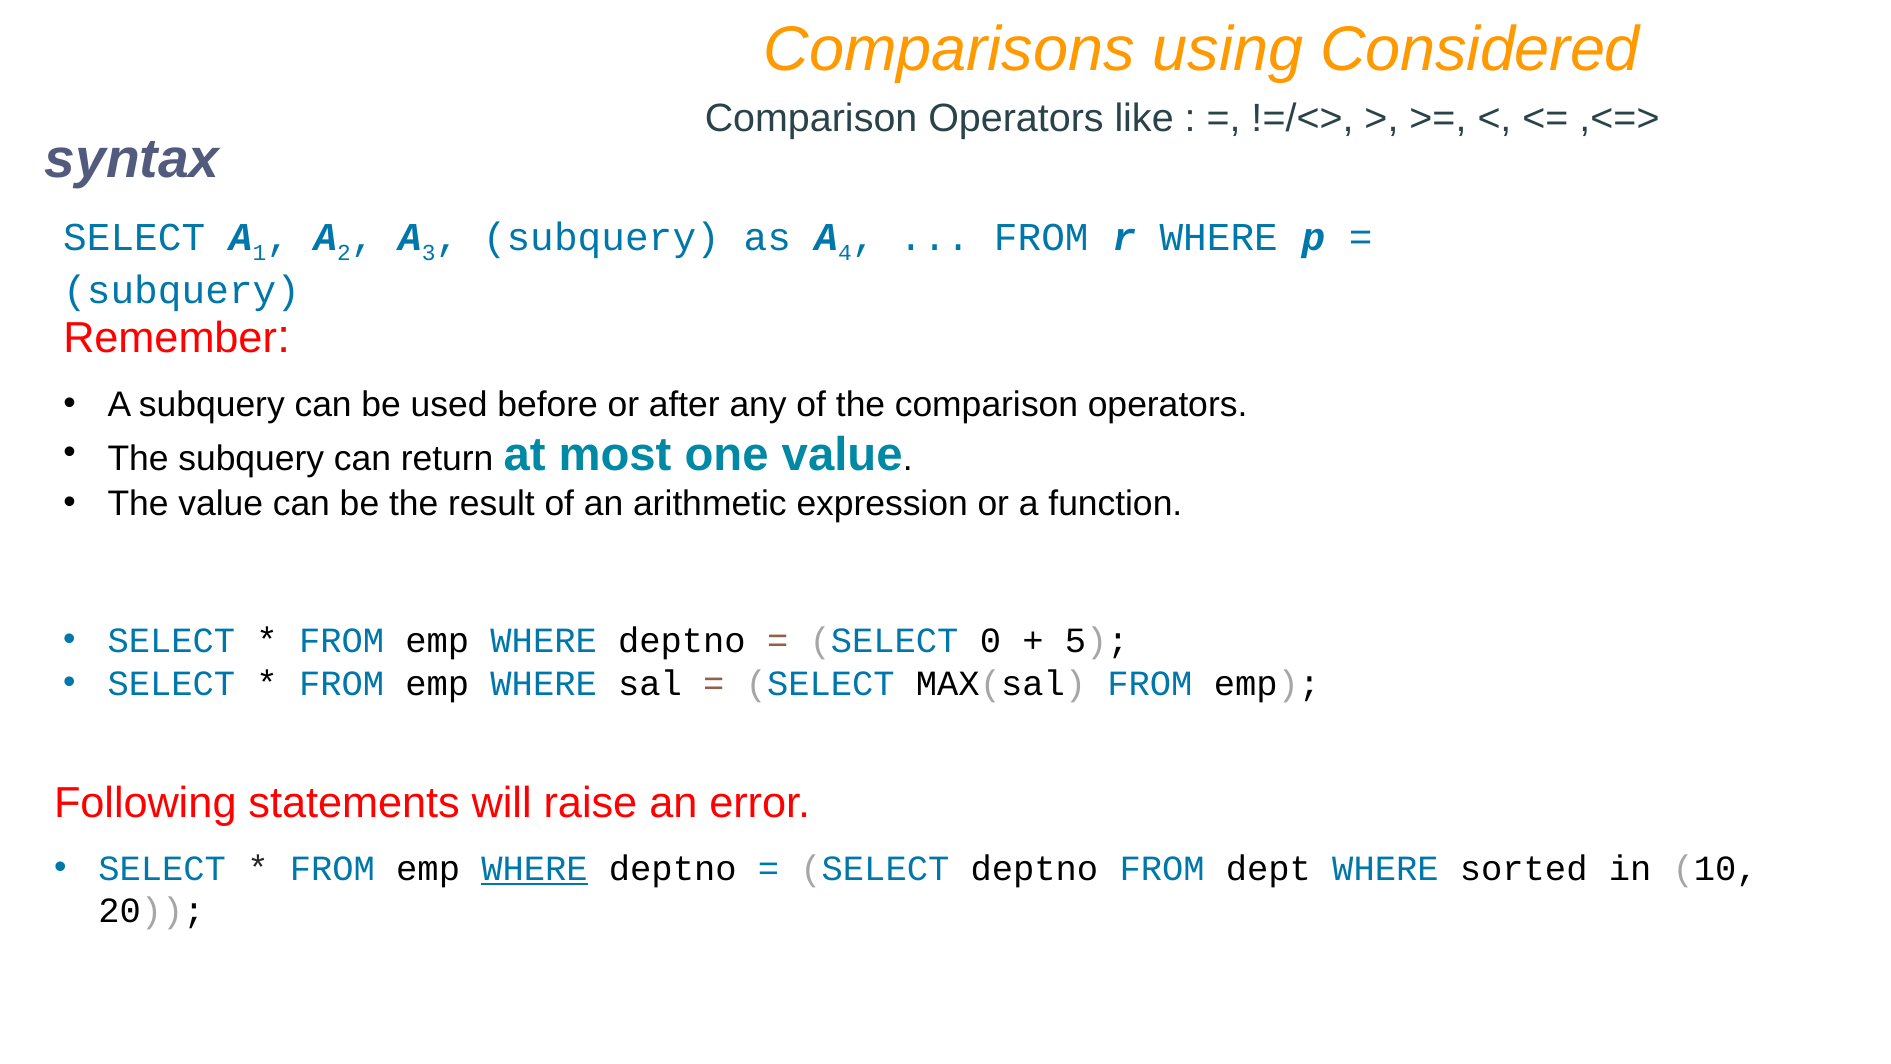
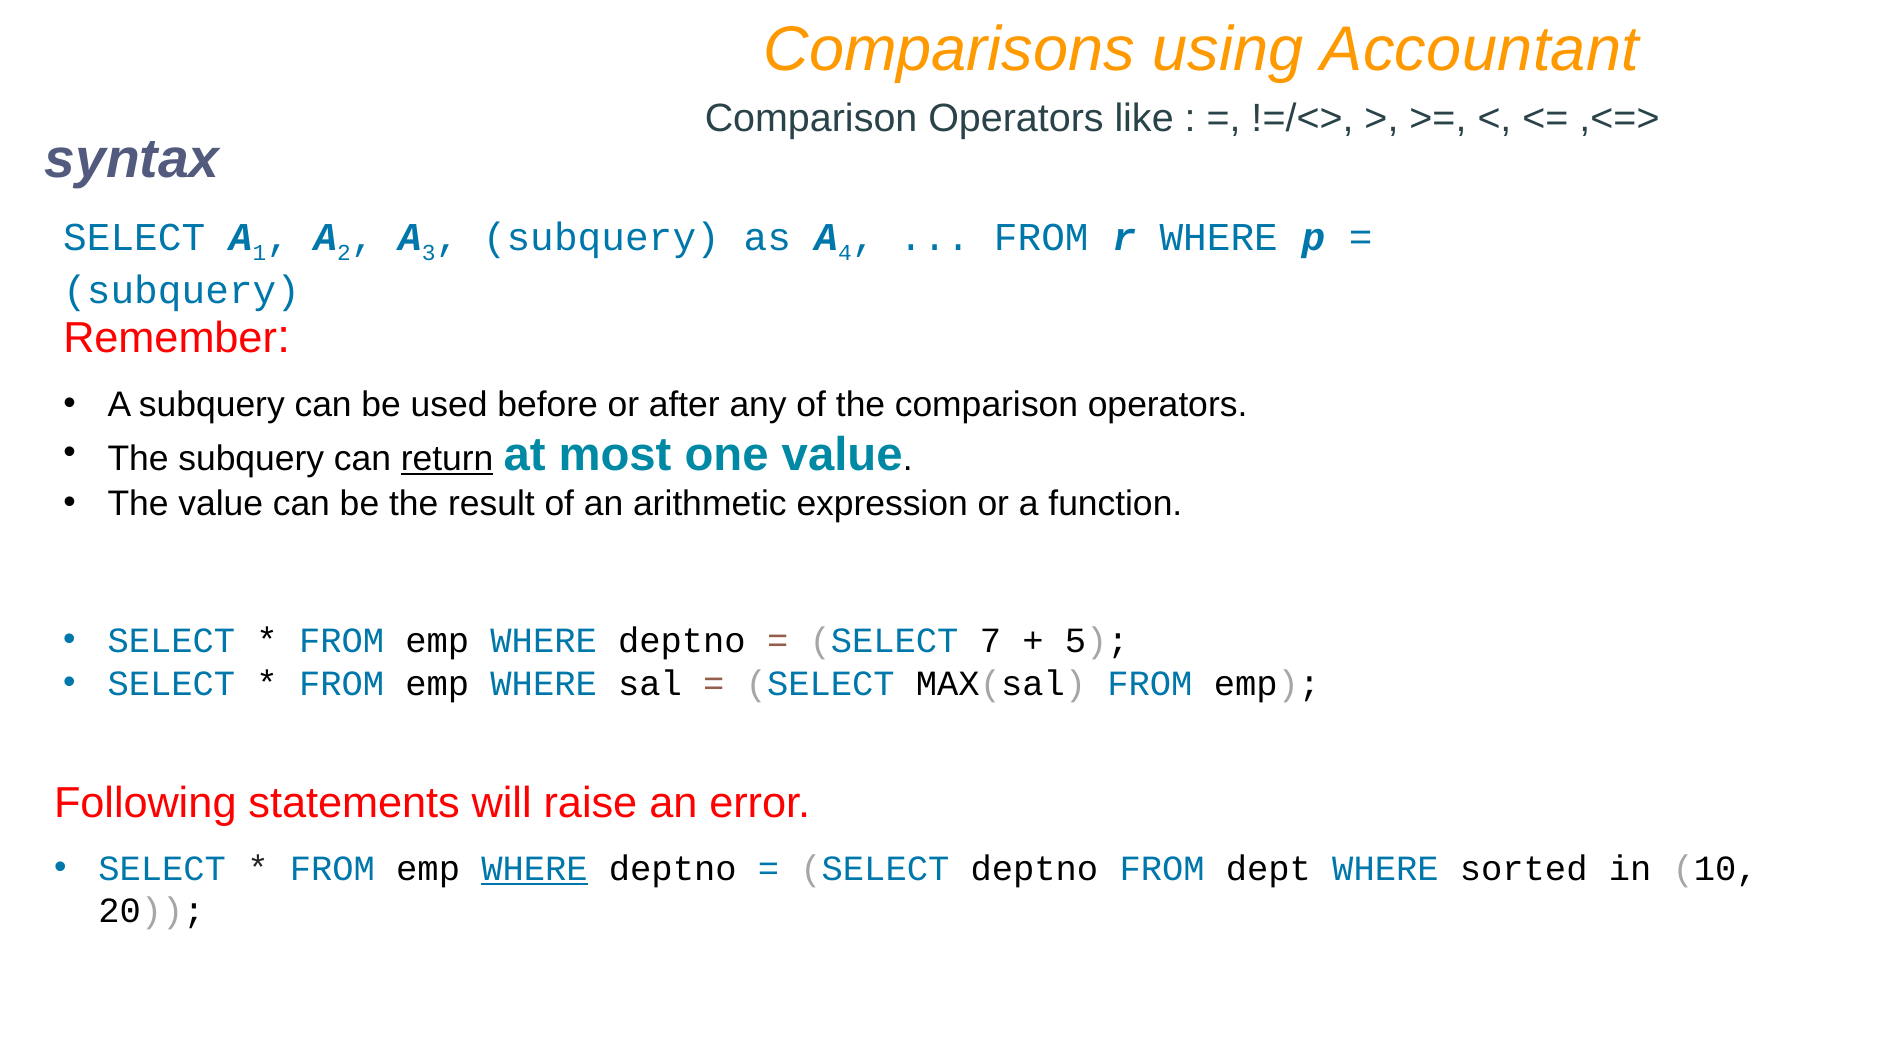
Considered: Considered -> Accountant (1480, 49)
return underline: none -> present (447, 459)
0: 0 -> 7 (990, 641)
